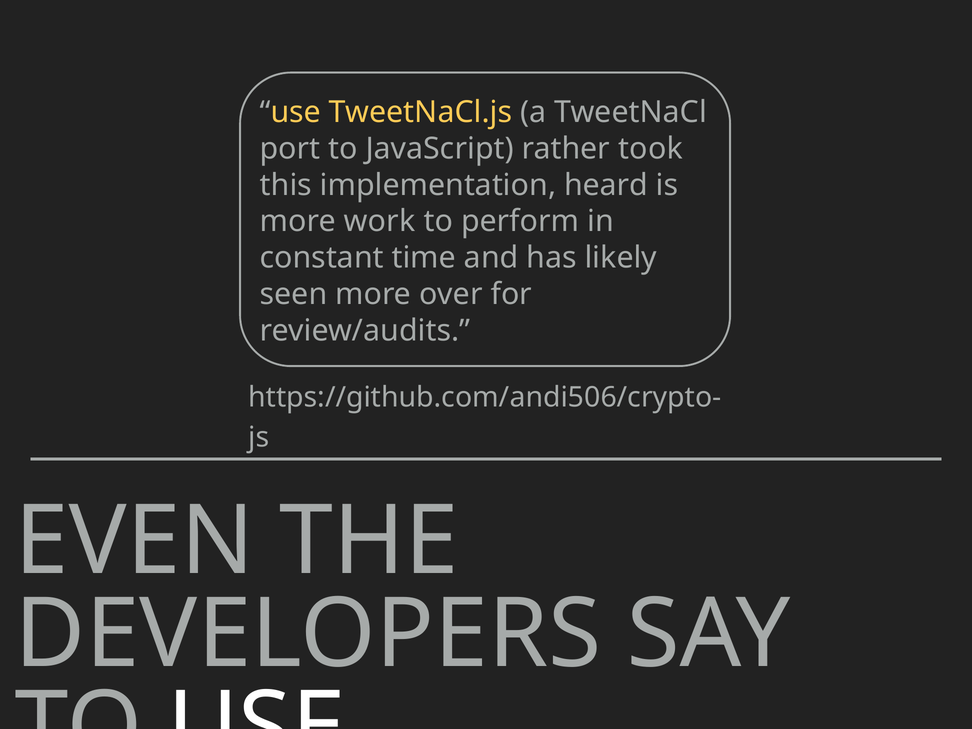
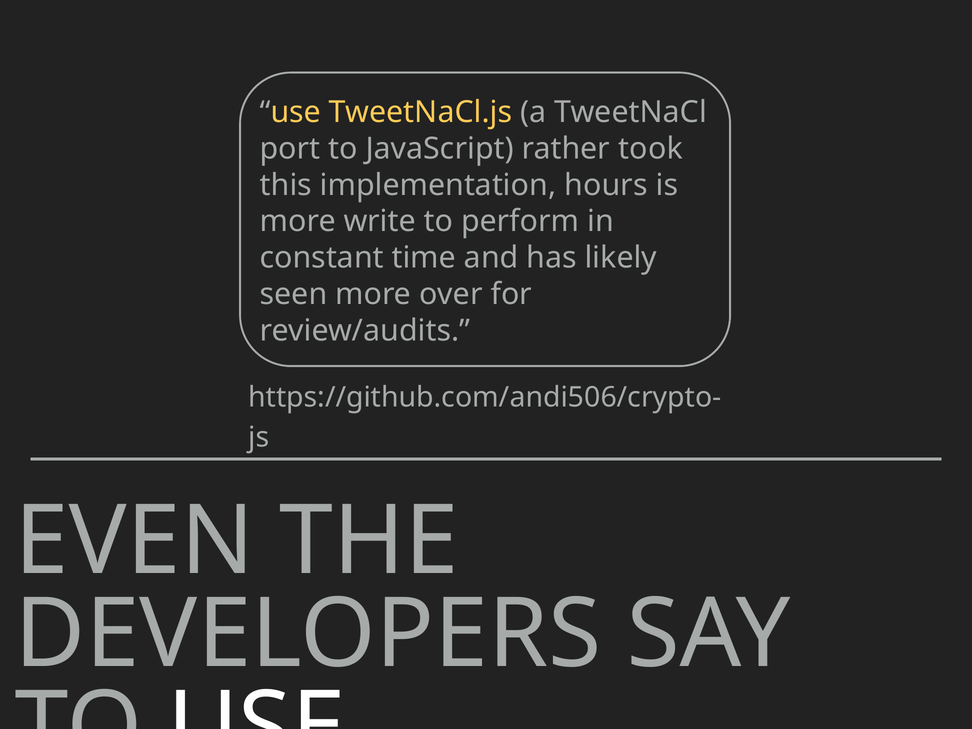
heard: heard -> hours (606, 185)
work: work -> write (380, 221)
